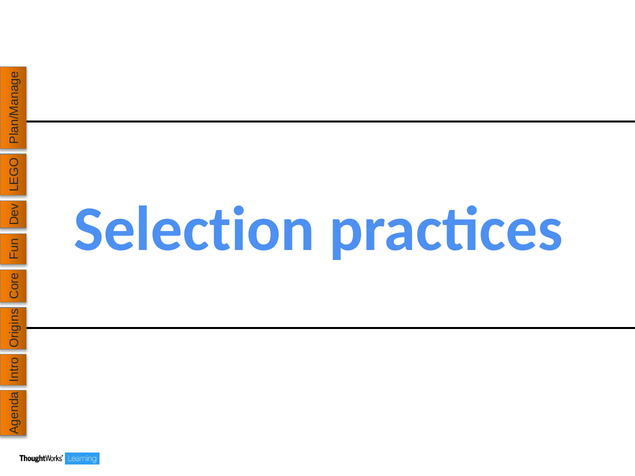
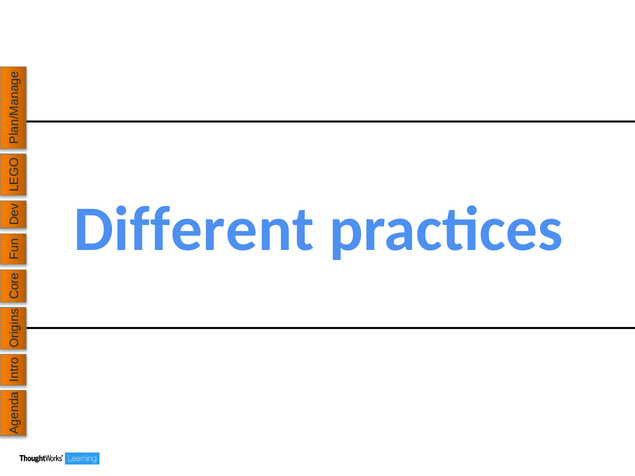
Selection: Selection -> Different (194, 229)
